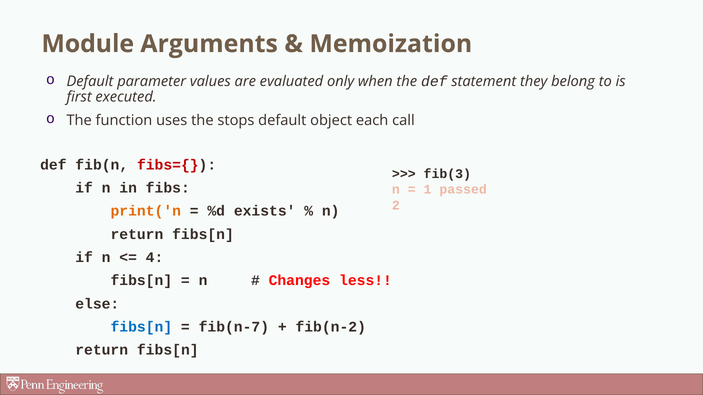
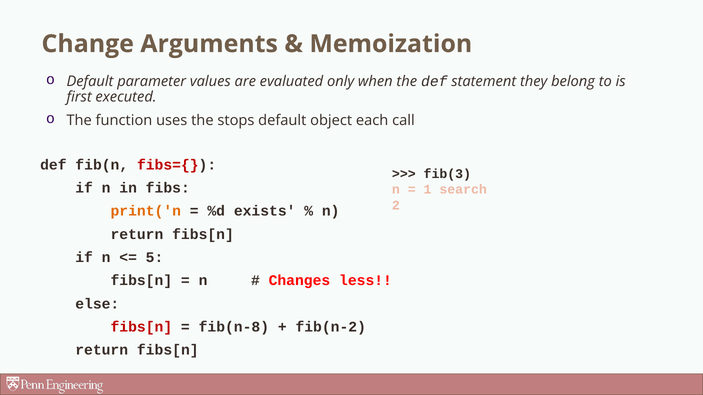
Module: Module -> Change (88, 44)
passed: passed -> search (463, 190)
4: 4 -> 5 (155, 258)
fibs[n colour: blue -> red (141, 327)
fib(n-7: fib(n-7 -> fib(n-8 (234, 327)
